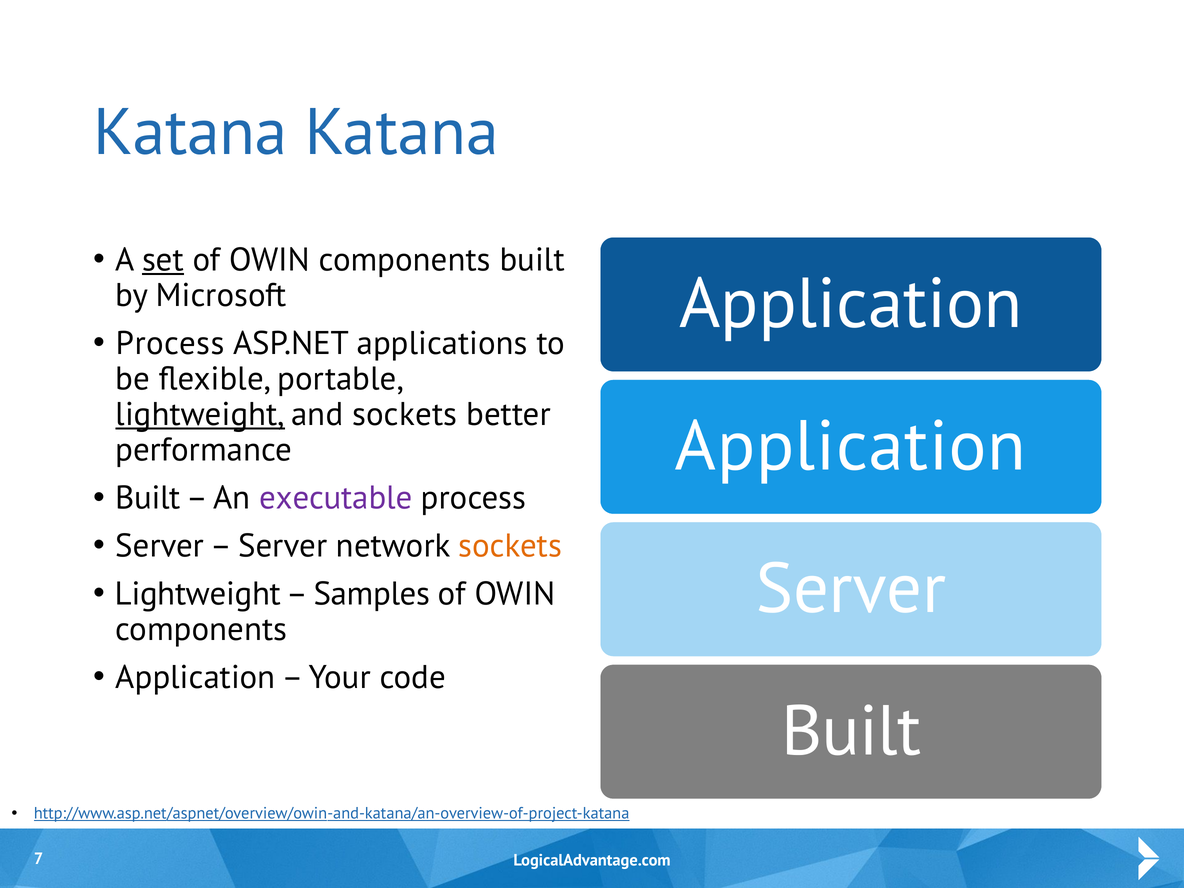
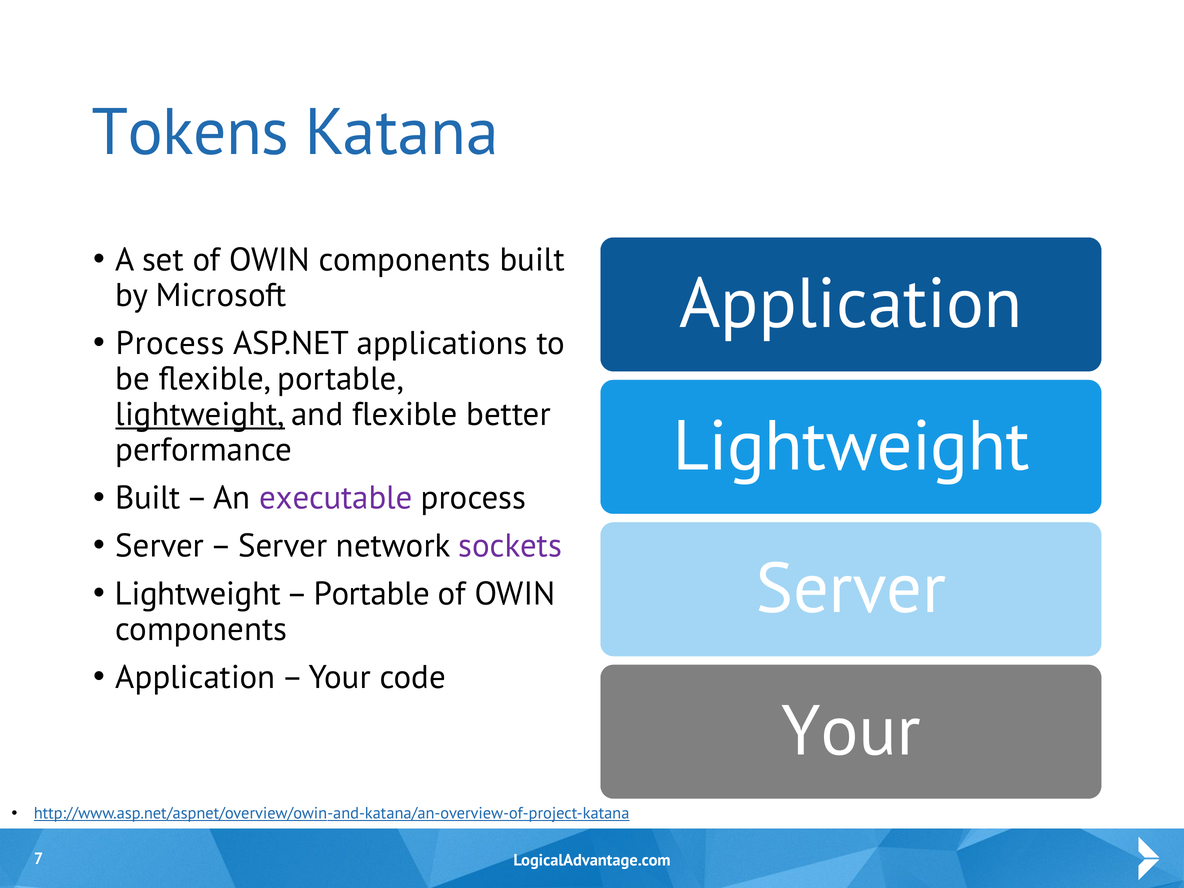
Katana: Katana -> Tokens (191, 133)
set underline: present -> none (163, 260)
and sockets: sockets -> flexible (405, 415)
Application: Application -> Lightweight (851, 446)
sockets colour: orange -> purple (510, 546)
Samples: Samples -> Portable (372, 594)
Built: Built -> Your (851, 731)
